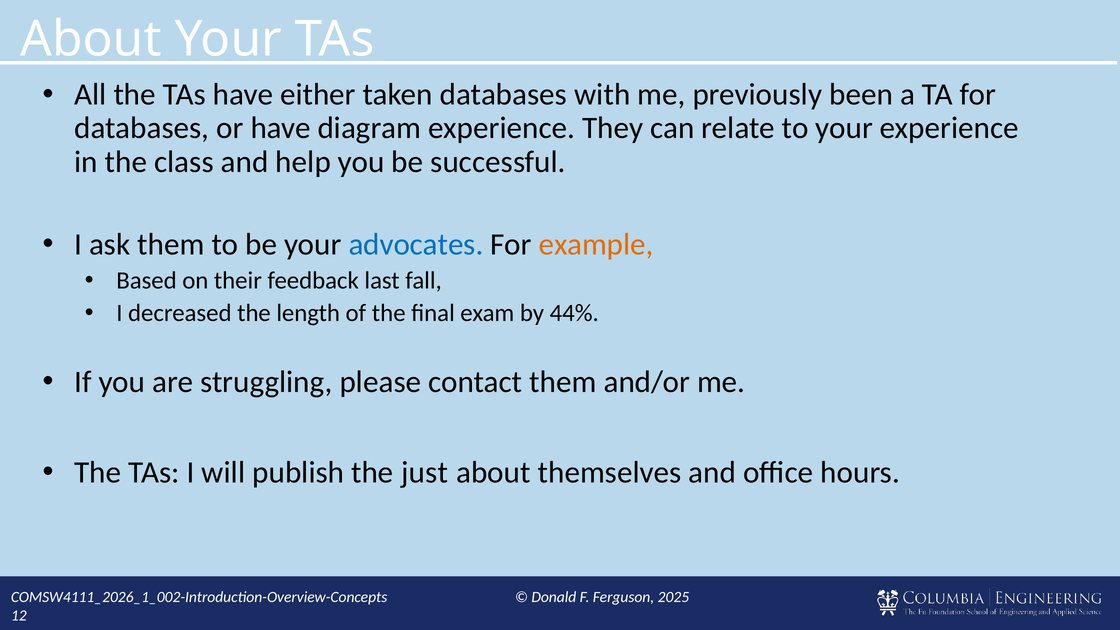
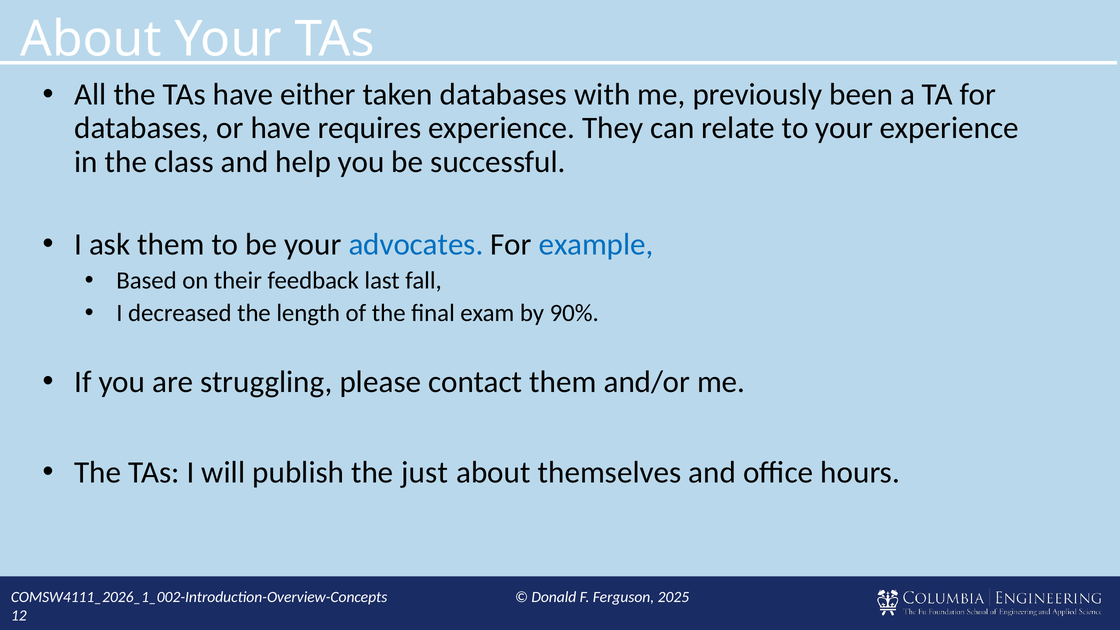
diagram: diagram -> requires (369, 128)
example colour: orange -> blue (596, 244)
44%: 44% -> 90% (574, 313)
